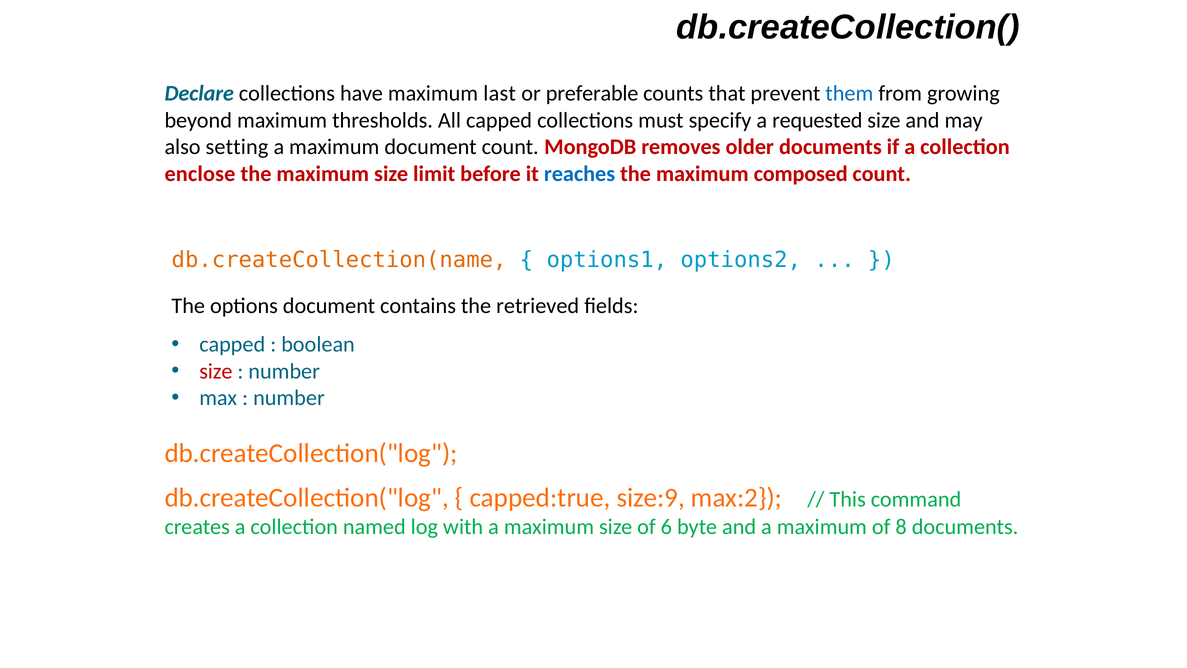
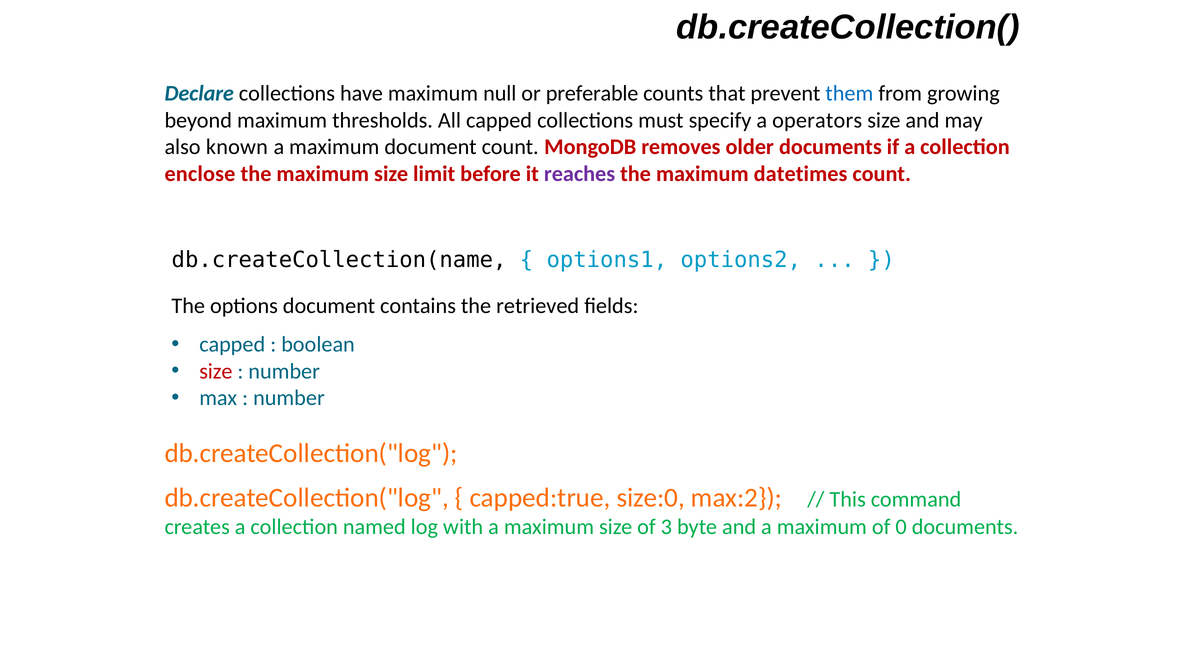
last: last -> null (500, 93)
requested: requested -> operators (817, 120)
setting: setting -> known (237, 147)
reaches colour: blue -> purple (580, 174)
composed: composed -> datetimes (801, 174)
db.createCollection(name colour: orange -> black (339, 260)
size:9: size:9 -> size:0 (651, 497)
6: 6 -> 3 (666, 527)
8: 8 -> 0 (901, 527)
